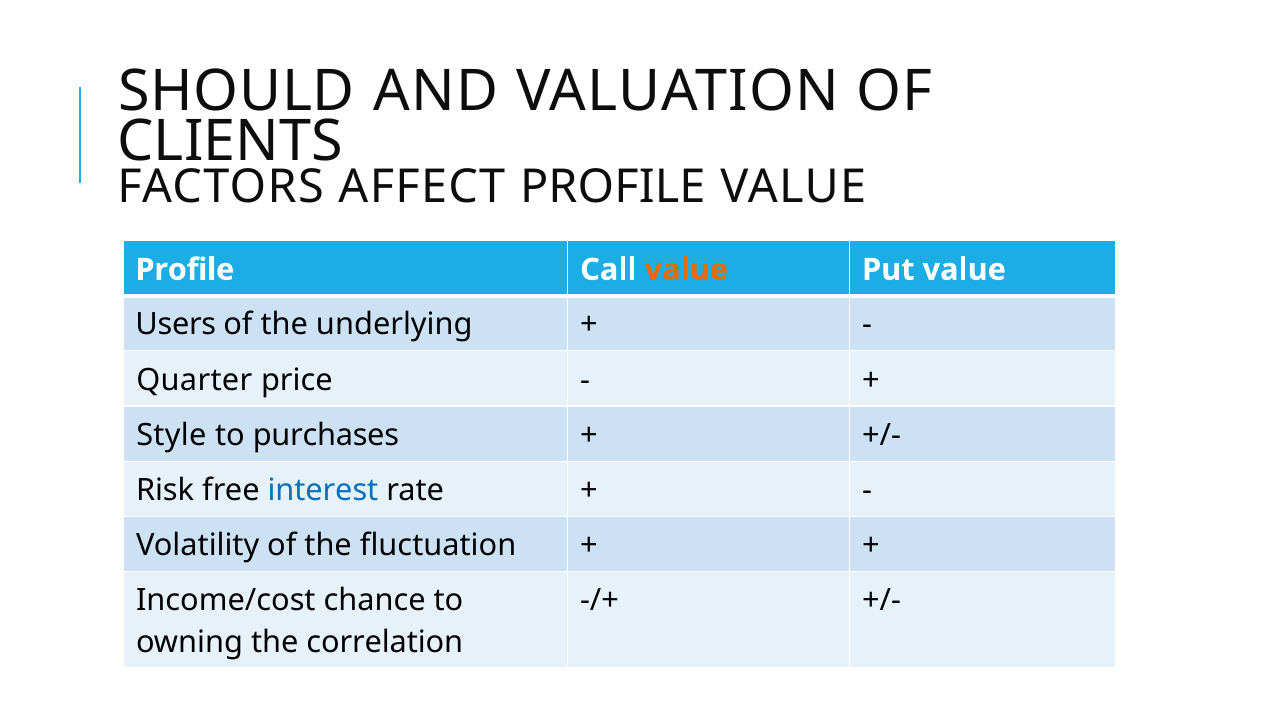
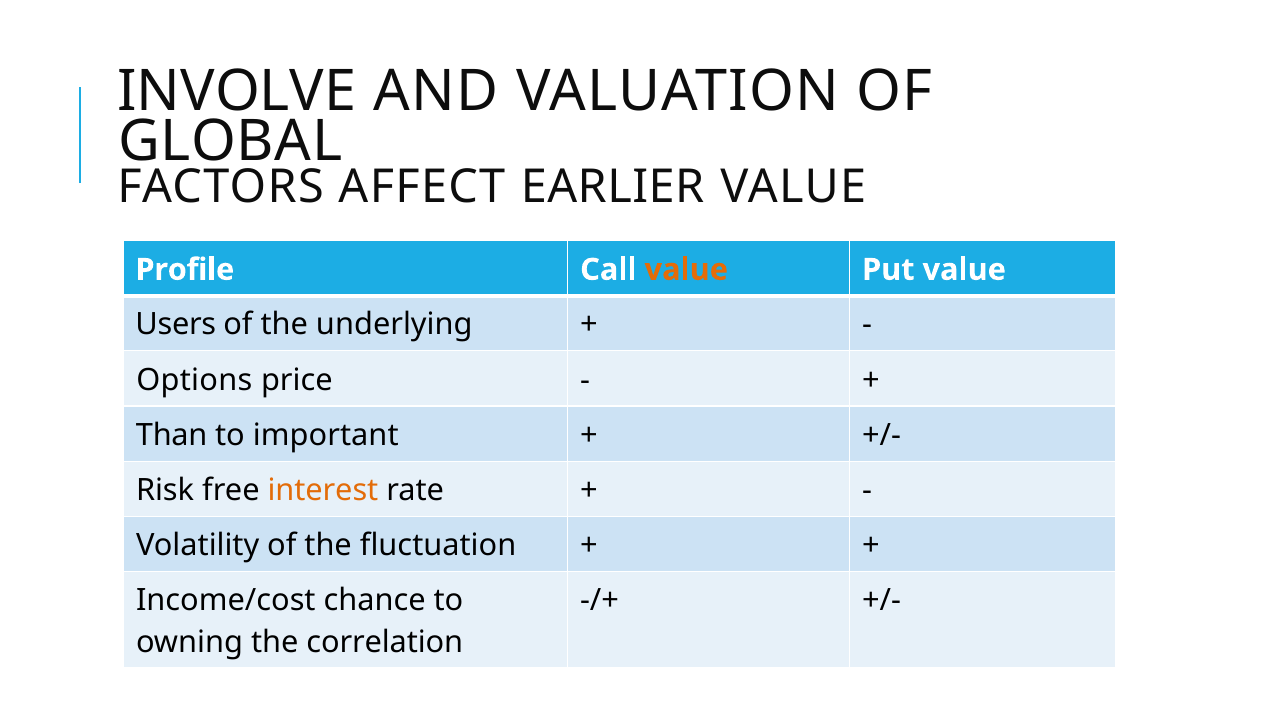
SHOULD: SHOULD -> INVOLVE (237, 91)
CLIENTS: CLIENTS -> GLOBAL (230, 141)
AFFECT PROFILE: PROFILE -> EARLIER (613, 188)
Quarter: Quarter -> Options (194, 380)
Style: Style -> Than (172, 435)
purchases: purchases -> important (326, 435)
interest colour: blue -> orange (323, 490)
